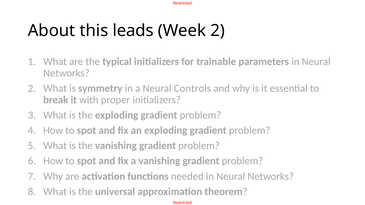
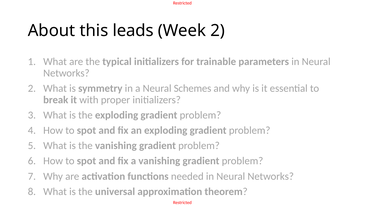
Controls: Controls -> Schemes (193, 89)
